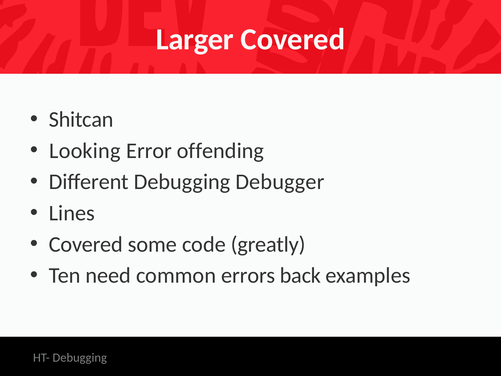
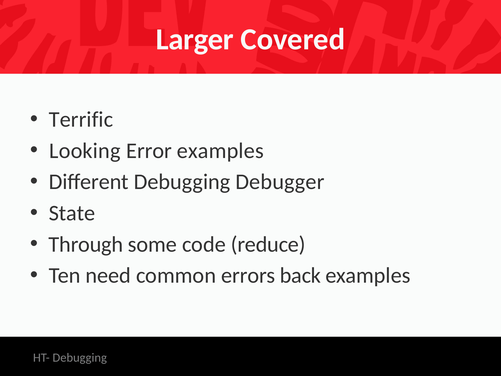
Shitcan: Shitcan -> Terrific (81, 119)
Error offending: offending -> examples (220, 151)
Lines: Lines -> State (72, 213)
Covered: Covered -> Through (86, 244)
greatly: greatly -> reduce (268, 244)
